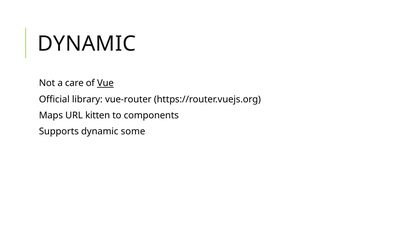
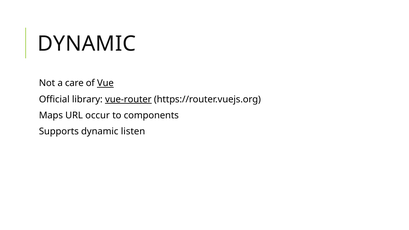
vue-router underline: none -> present (128, 99)
kitten: kitten -> occur (98, 115)
some: some -> listen (133, 131)
